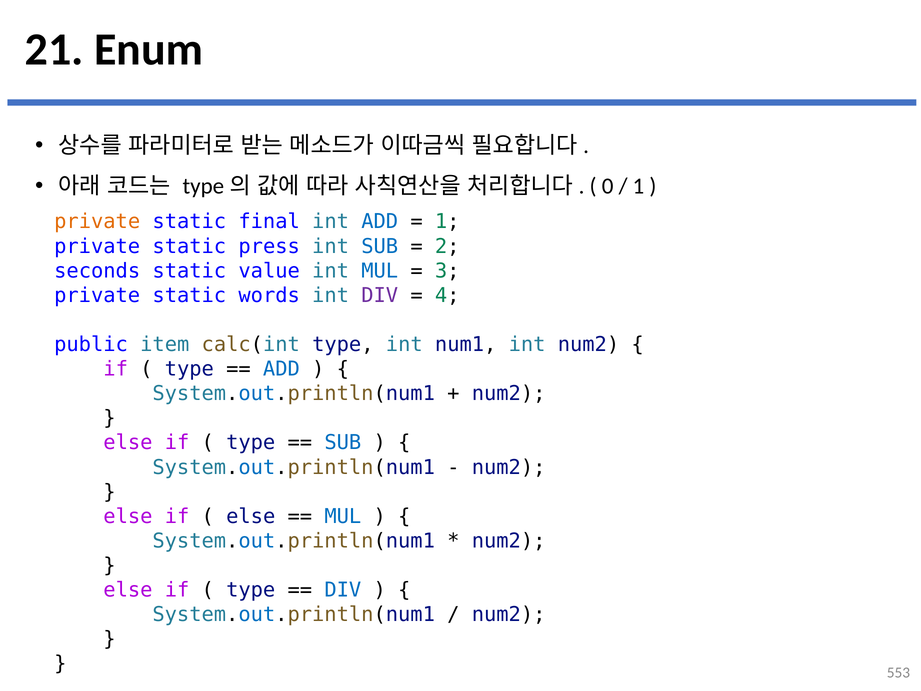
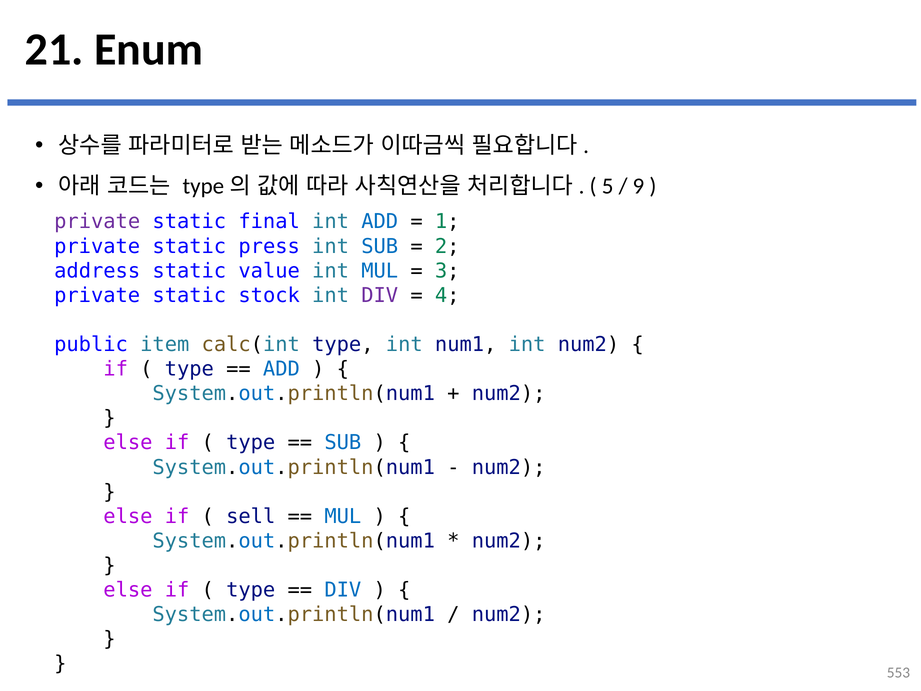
0: 0 -> 5 (608, 186)
1: 1 -> 9 (638, 186)
private colour: orange -> purple (97, 222)
seconds: seconds -> address (97, 271)
words: words -> stock (269, 295)
else: else -> sell (251, 516)
